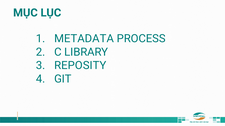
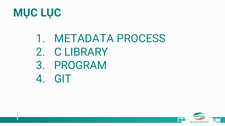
REPOSITY: REPOSITY -> PROGRAM (80, 66)
